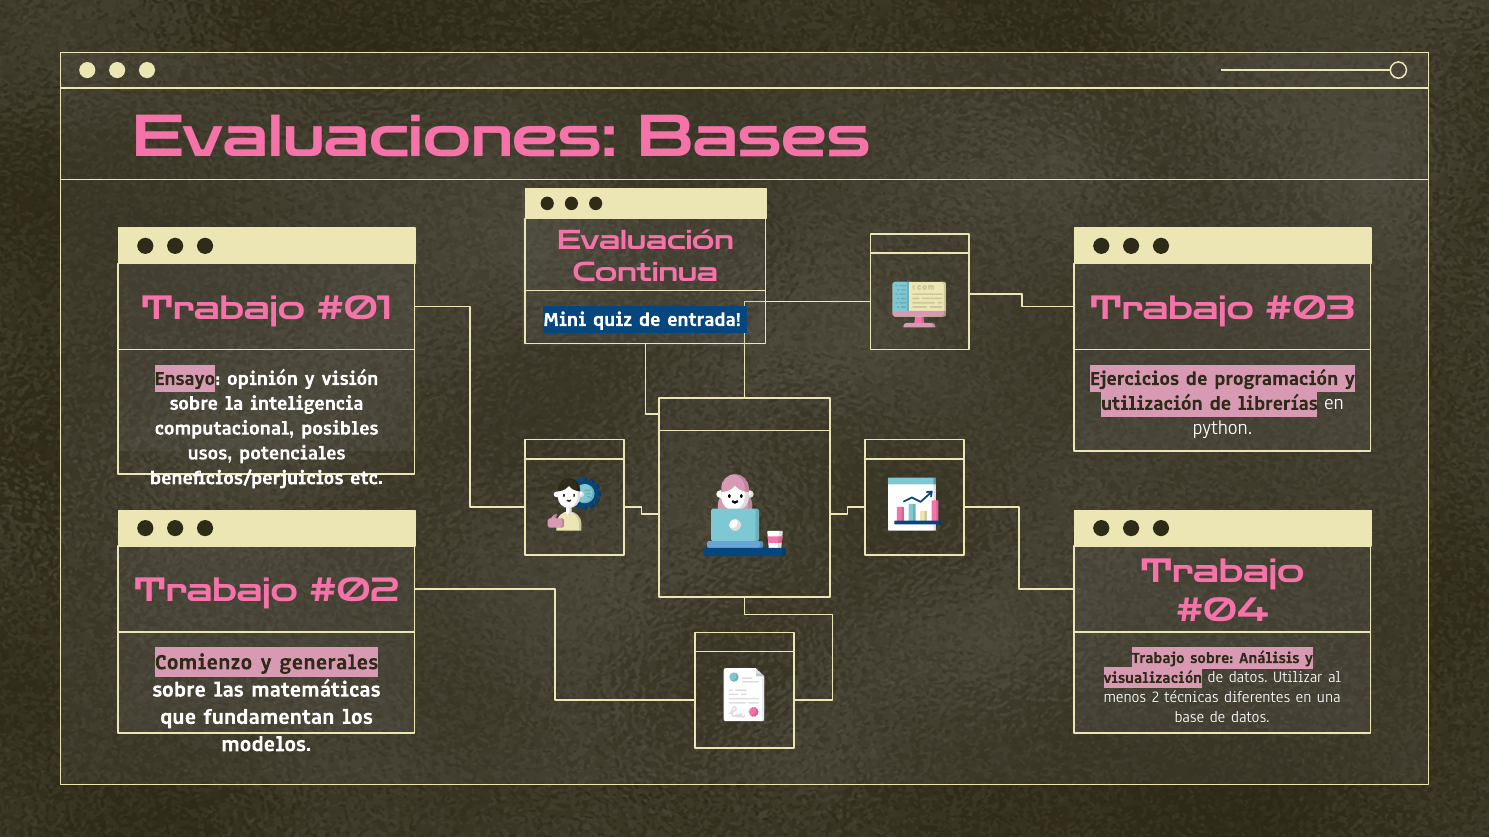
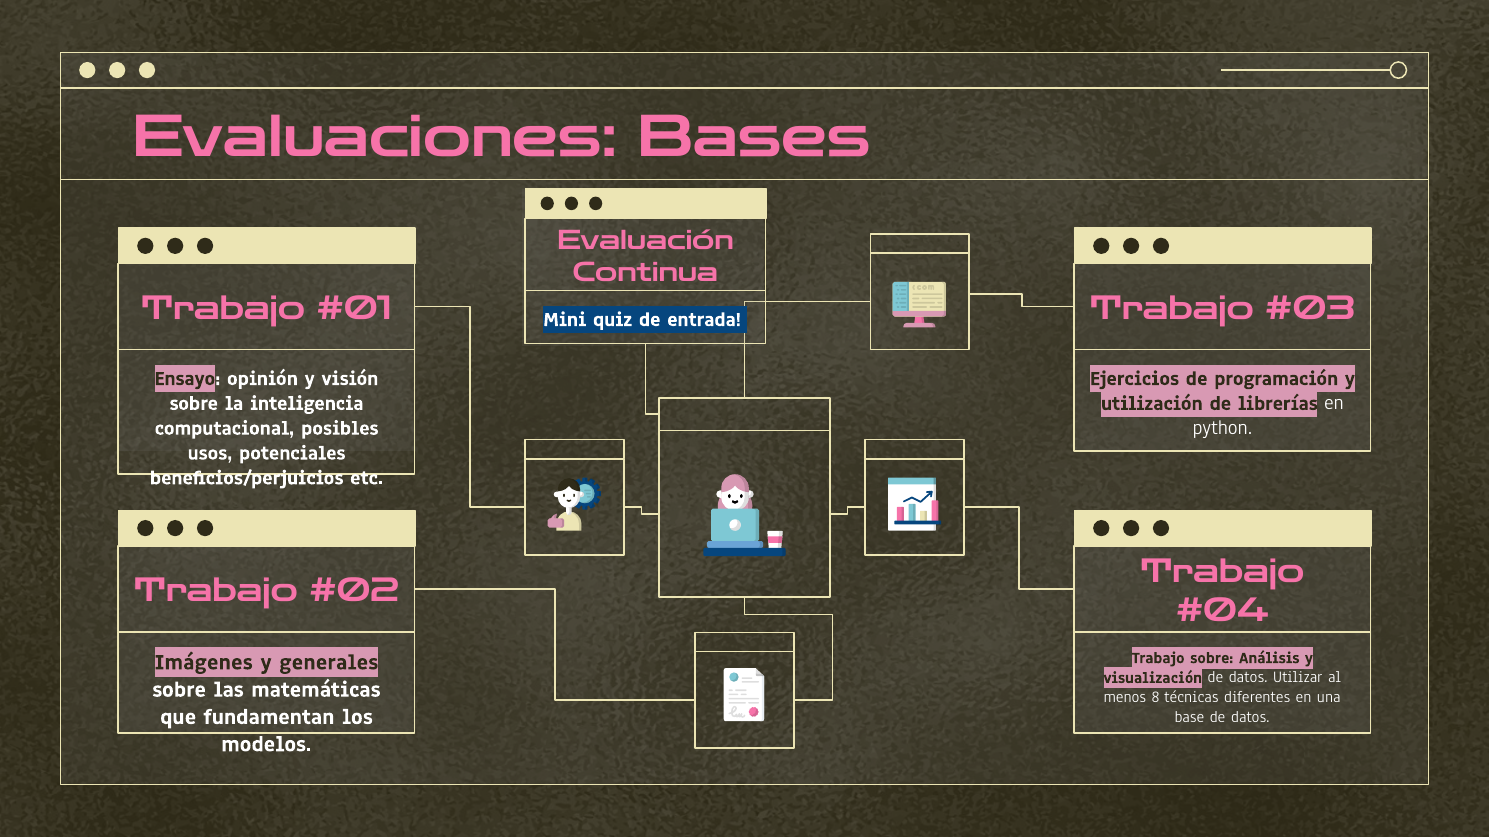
Comienzo: Comienzo -> Imágenes (204, 662)
2: 2 -> 8 (1155, 698)
